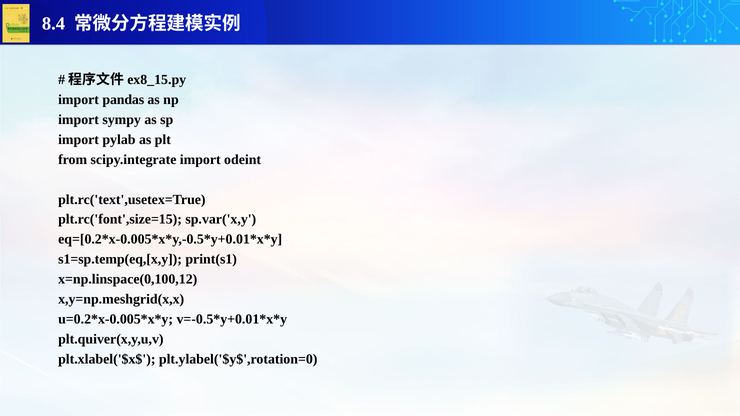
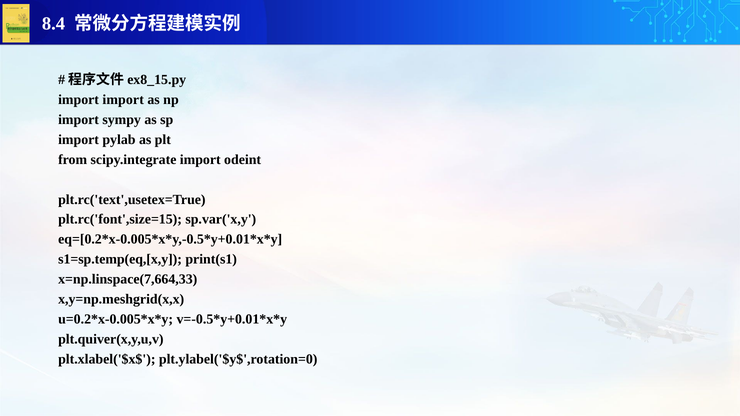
import pandas: pandas -> import (123, 100)
x=np.linspace(0,100,12: x=np.linspace(0,100,12 -> x=np.linspace(7,664,33 (128, 279)
